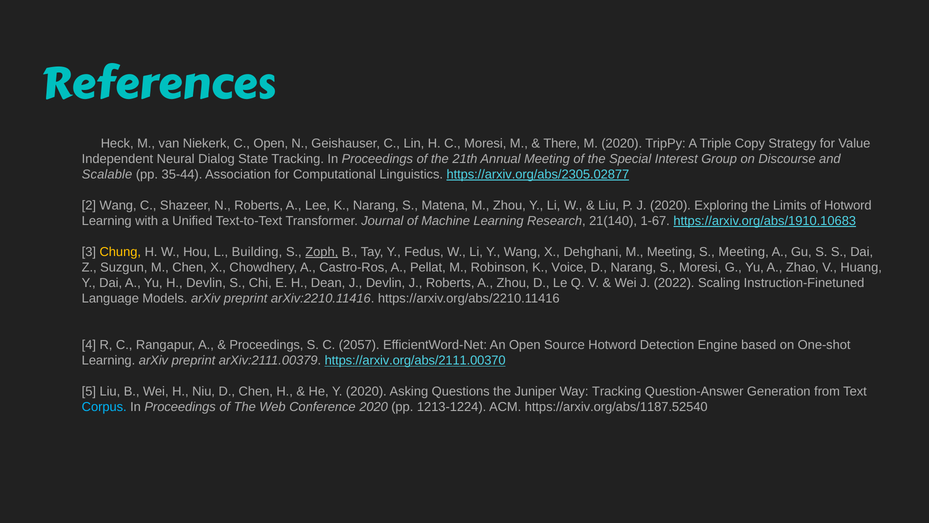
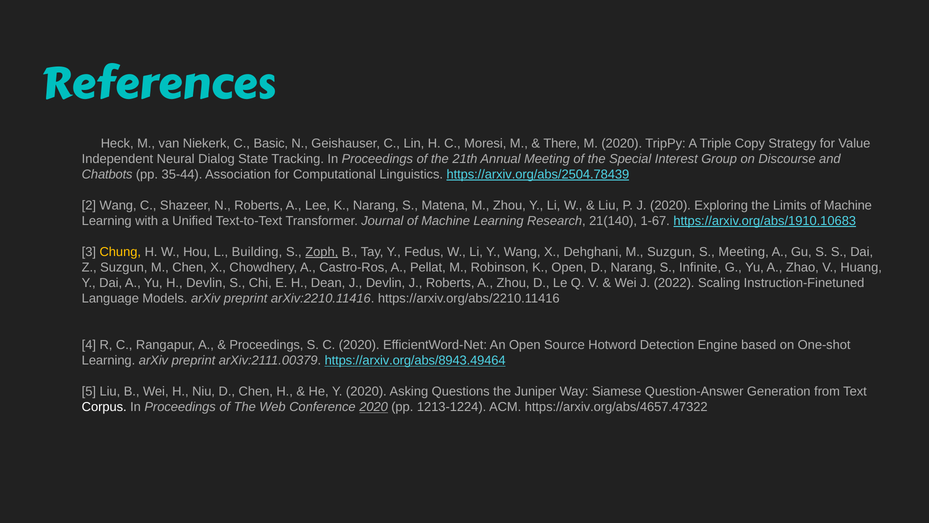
C Open: Open -> Basic (271, 143)
Scalable: Scalable -> Chatbots (107, 174)
https://arxiv.org/abs/2305.02877: https://arxiv.org/abs/2305.02877 -> https://arxiv.org/abs/2504.78439 (538, 174)
Limits of Hotword: Hotword -> Machine (848, 205)
M Meeting: Meeting -> Suzgun (671, 252)
K Voice: Voice -> Open (569, 267)
S Moresi: Moresi -> Infinite (700, 267)
C 2057: 2057 -> 2020 (359, 345)
https://arxiv.org/abs/2111.00370: https://arxiv.org/abs/2111.00370 -> https://arxiv.org/abs/8943.49464 (415, 360)
Way Tracking: Tracking -> Siamese (617, 391)
Corpus colour: light blue -> white (104, 407)
2020 underline: none -> present (374, 407)
https://arxiv.org/abs/1187.52540: https://arxiv.org/abs/1187.52540 -> https://arxiv.org/abs/4657.47322 (616, 407)
